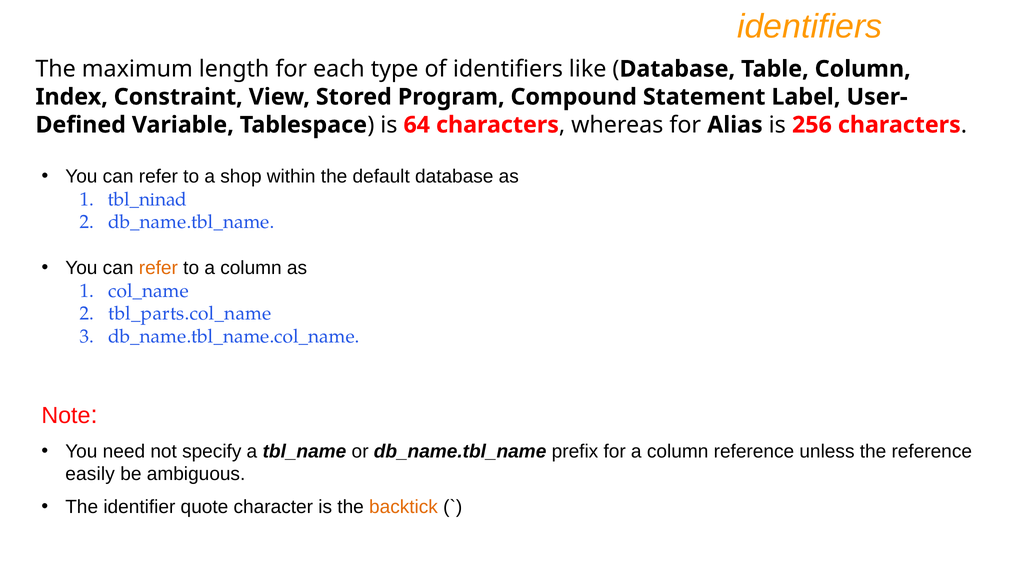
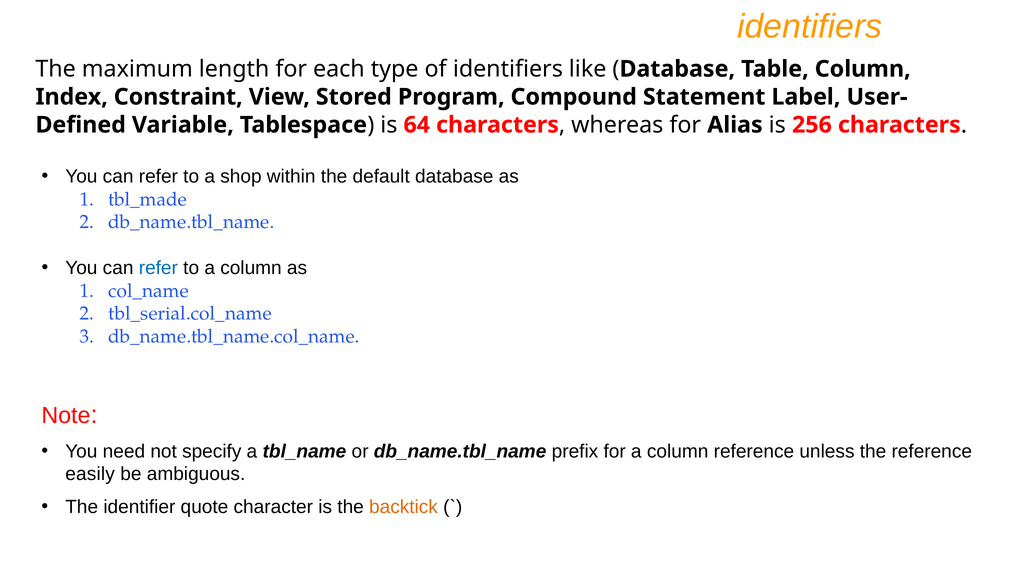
tbl_ninad: tbl_ninad -> tbl_made (148, 199)
refer colour: orange -> blue (158, 268)
tbl_parts.col_name: tbl_parts.col_name -> tbl_serial.col_name (190, 314)
